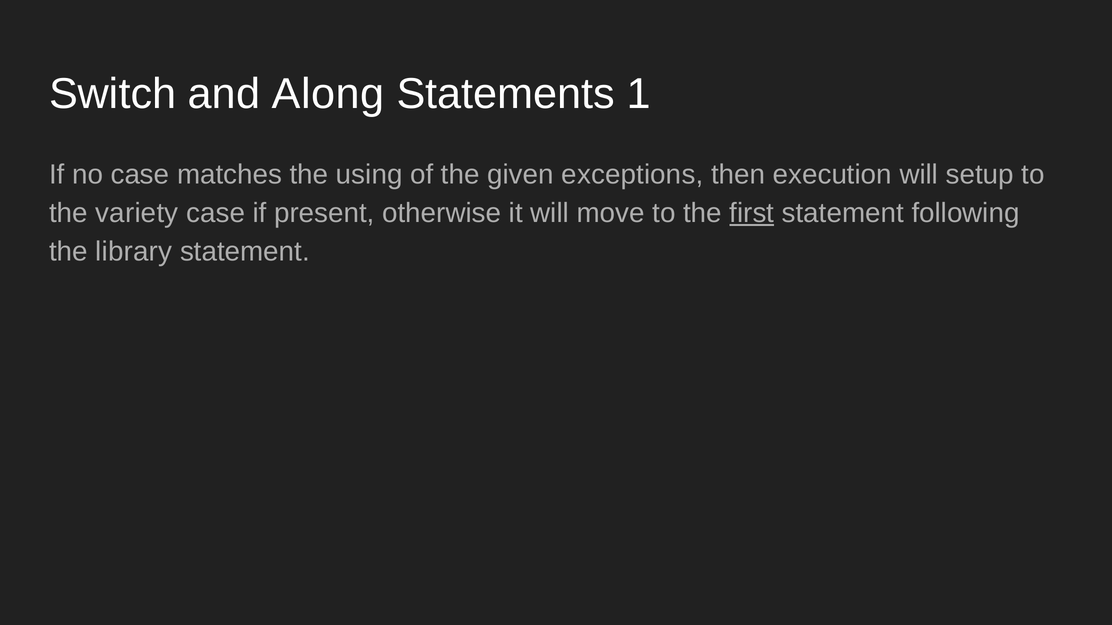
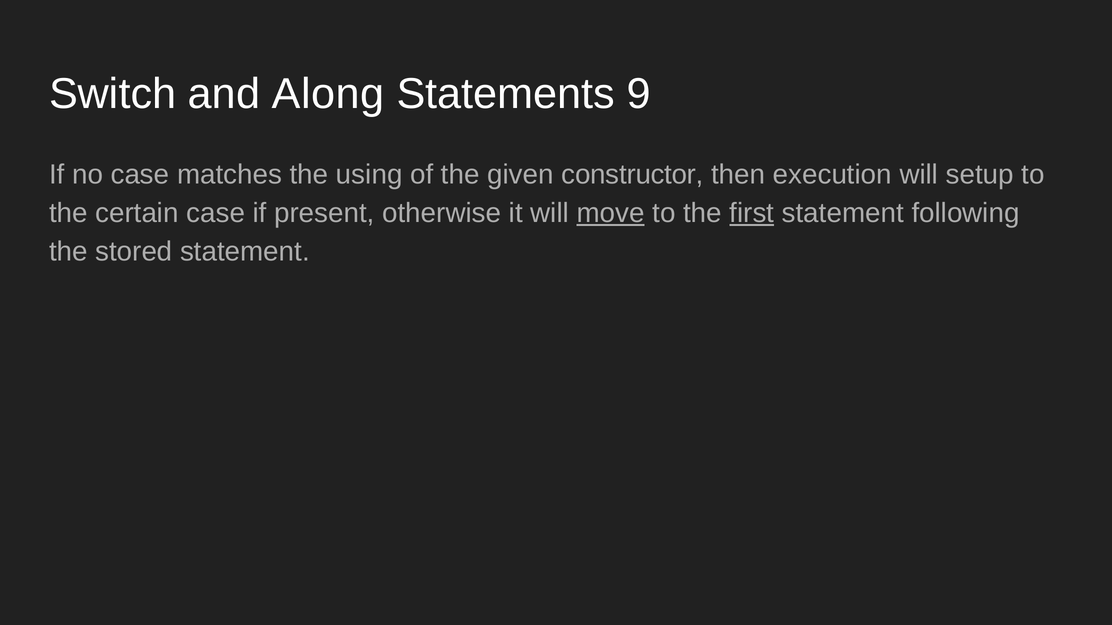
1: 1 -> 9 (639, 94)
exceptions: exceptions -> constructor (633, 175)
variety: variety -> certain (137, 213)
move underline: none -> present (611, 213)
library: library -> stored (134, 252)
